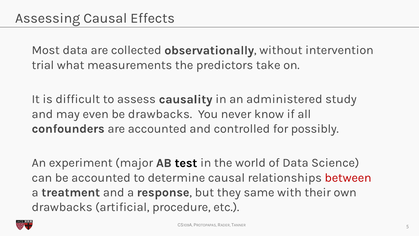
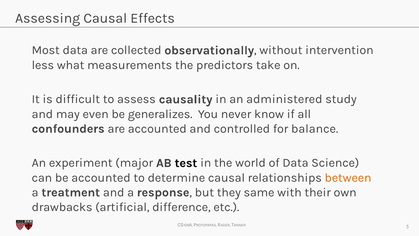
trial: trial -> less (43, 65)
be drawbacks: drawbacks -> generalizes (160, 114)
possibly: possibly -> balance (315, 128)
between colour: red -> orange (348, 177)
procedure: procedure -> difference (181, 207)
